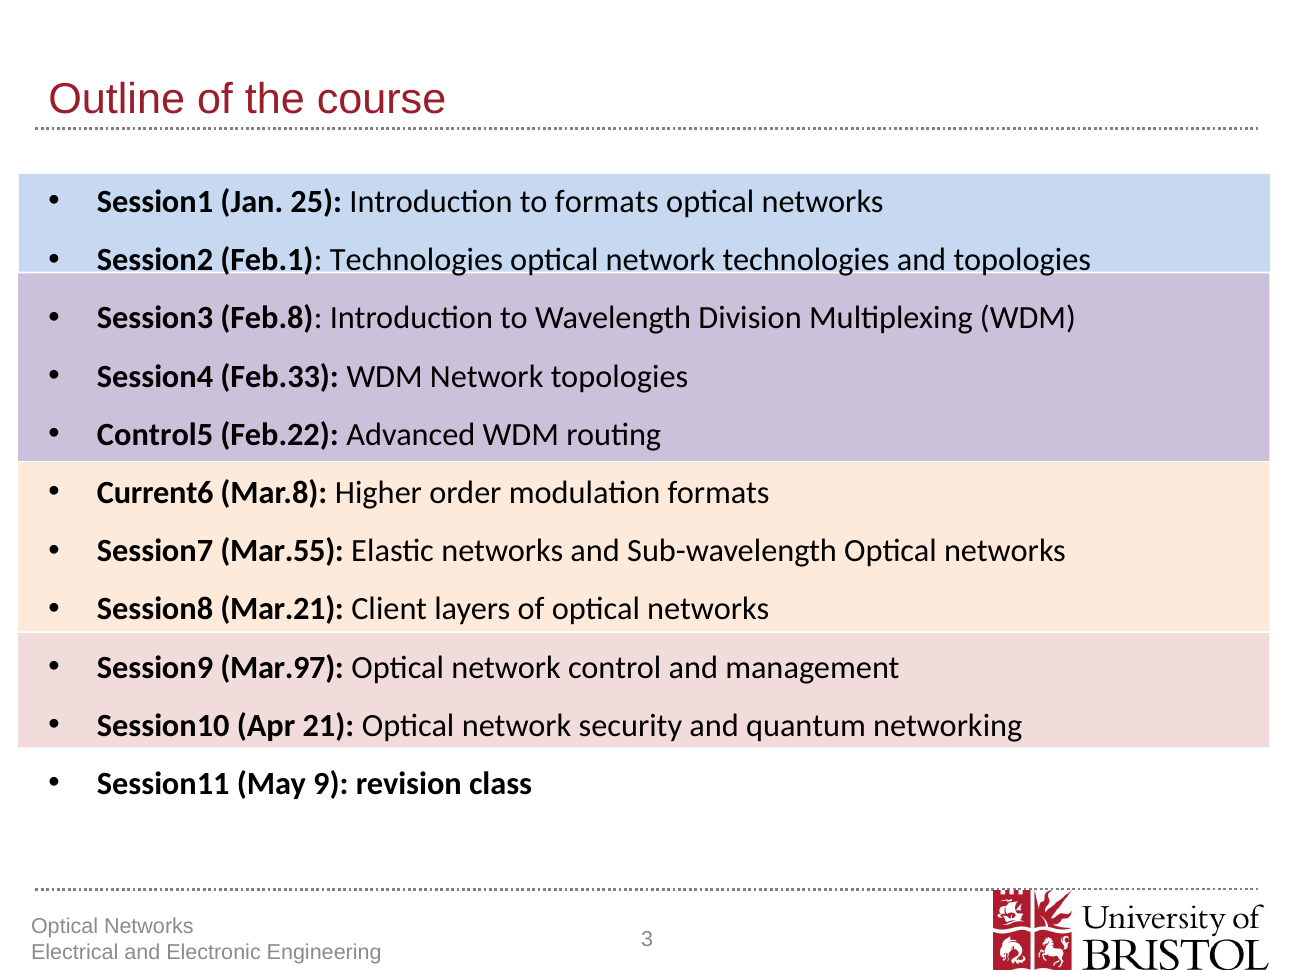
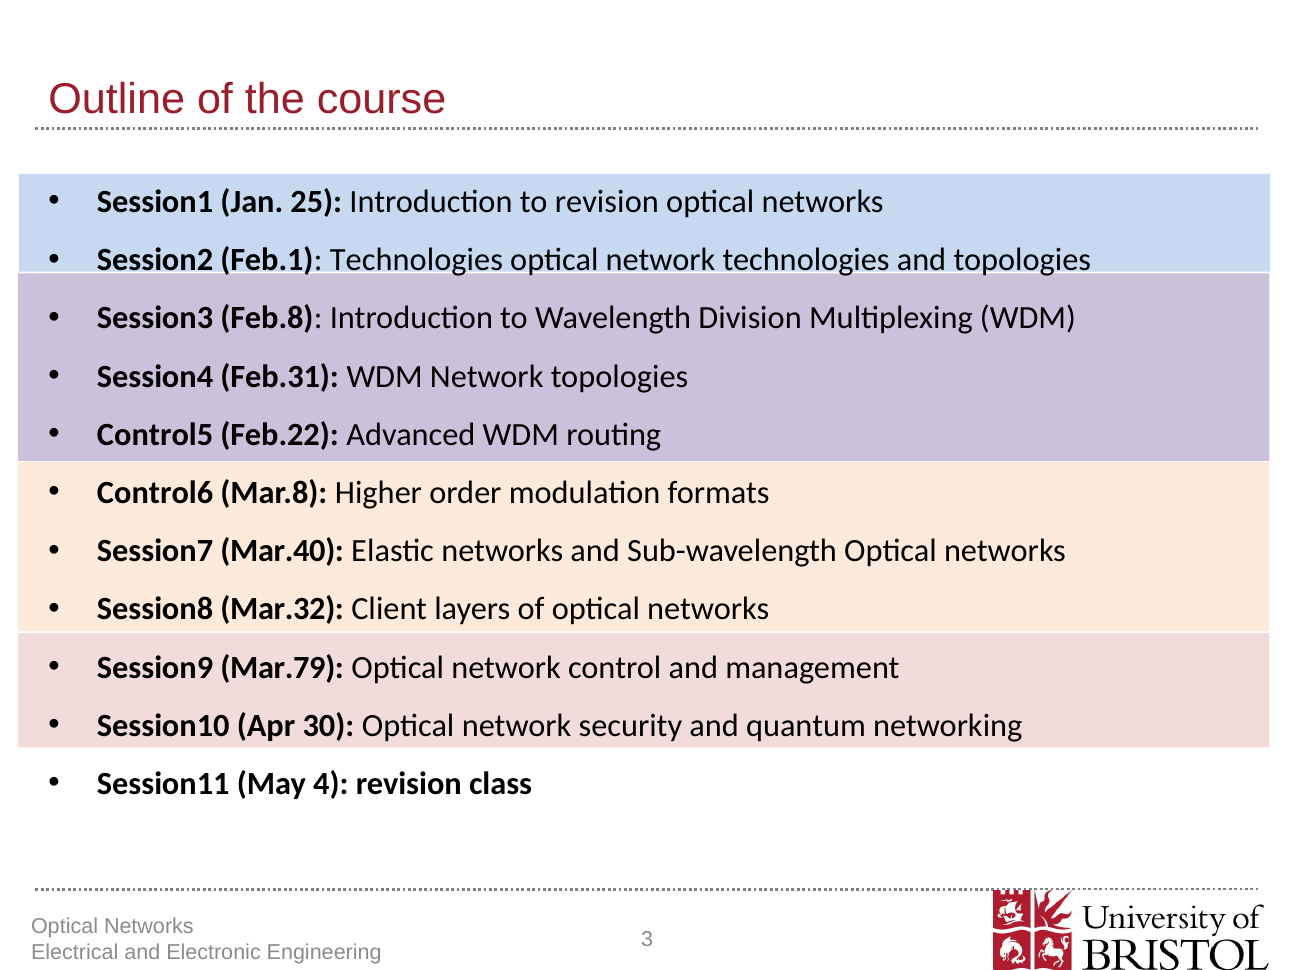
to formats: formats -> revision (607, 202)
Feb.33: Feb.33 -> Feb.31 (280, 377)
Current6: Current6 -> Control6 (155, 493)
Mar.55: Mar.55 -> Mar.40 (282, 551)
Mar.21: Mar.21 -> Mar.32 (282, 610)
Mar.97: Mar.97 -> Mar.79 (282, 668)
21: 21 -> 30 (328, 726)
9: 9 -> 4 (331, 784)
